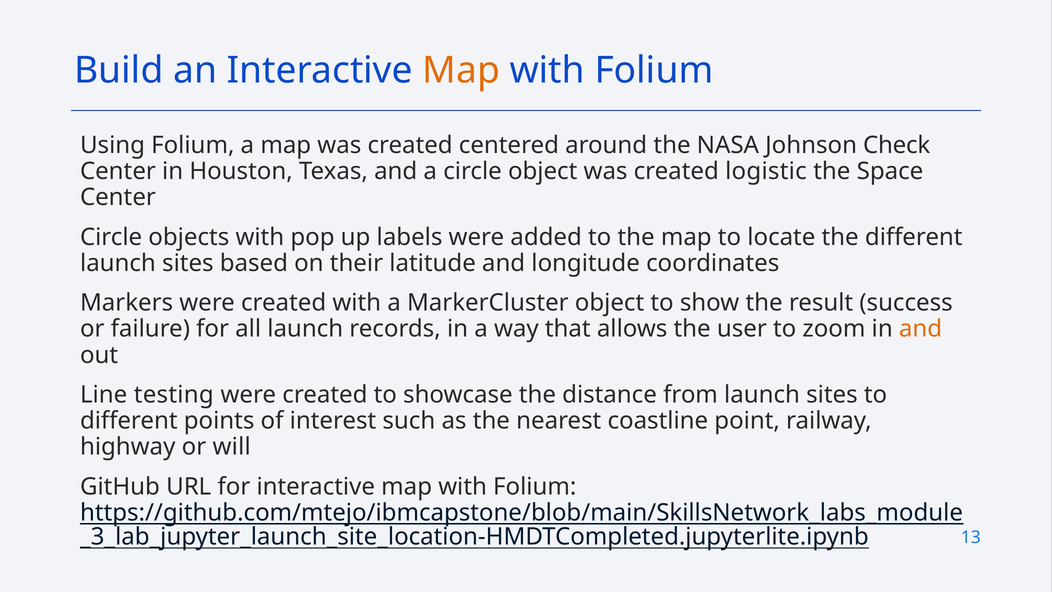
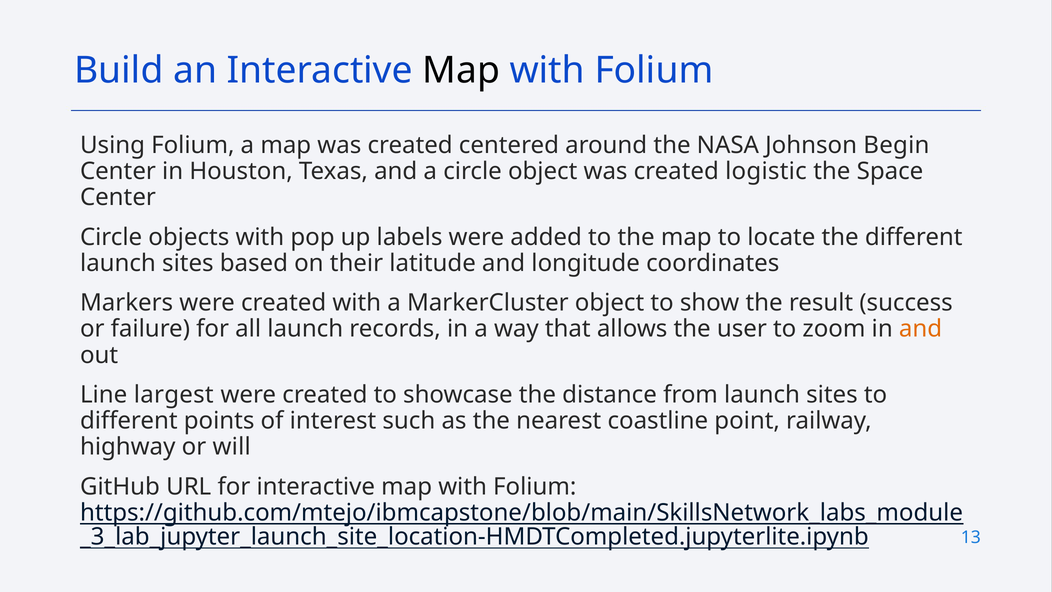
Map colour: orange -> black (461, 70)
Check: Check -> Begin (896, 145)
testing: testing -> largest (174, 395)
